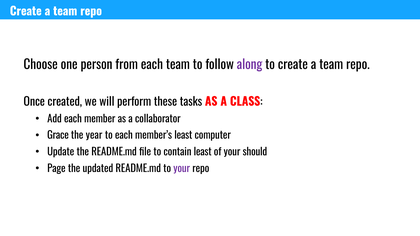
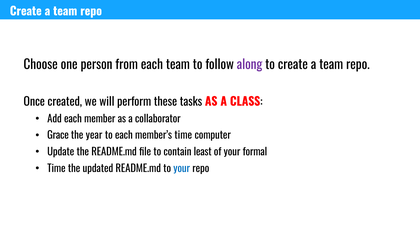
member’s least: least -> time (183, 136)
should: should -> formal (255, 152)
Page: Page -> Time (56, 169)
your colour: purple -> blue (182, 169)
